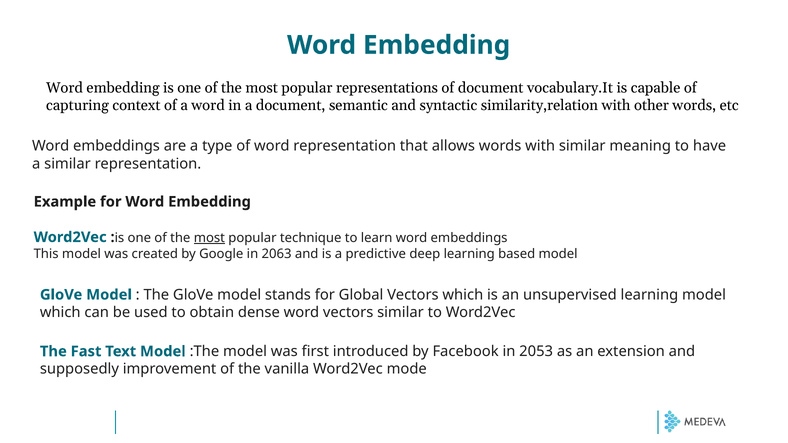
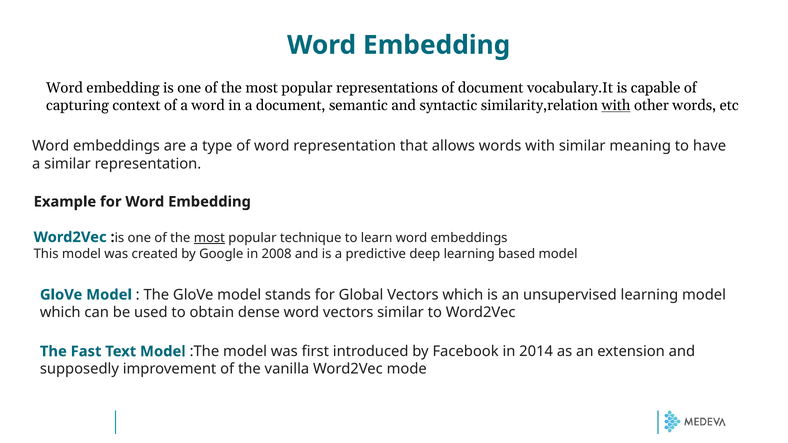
with underline: none -> present (616, 105)
2063: 2063 -> 2008 (277, 254)
2053: 2053 -> 2014 (536, 352)
